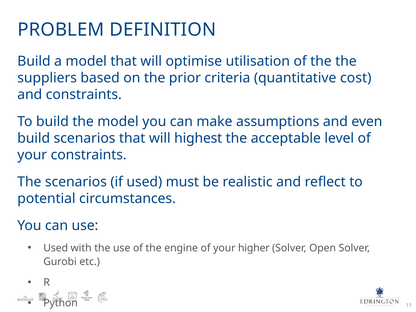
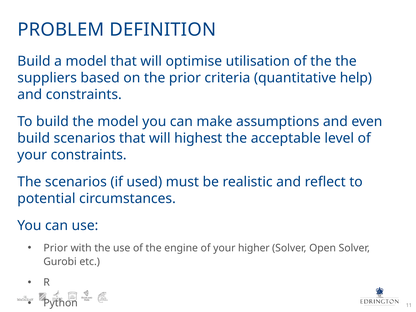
cost: cost -> help (356, 78)
Used: Used -> Prior (56, 248)
